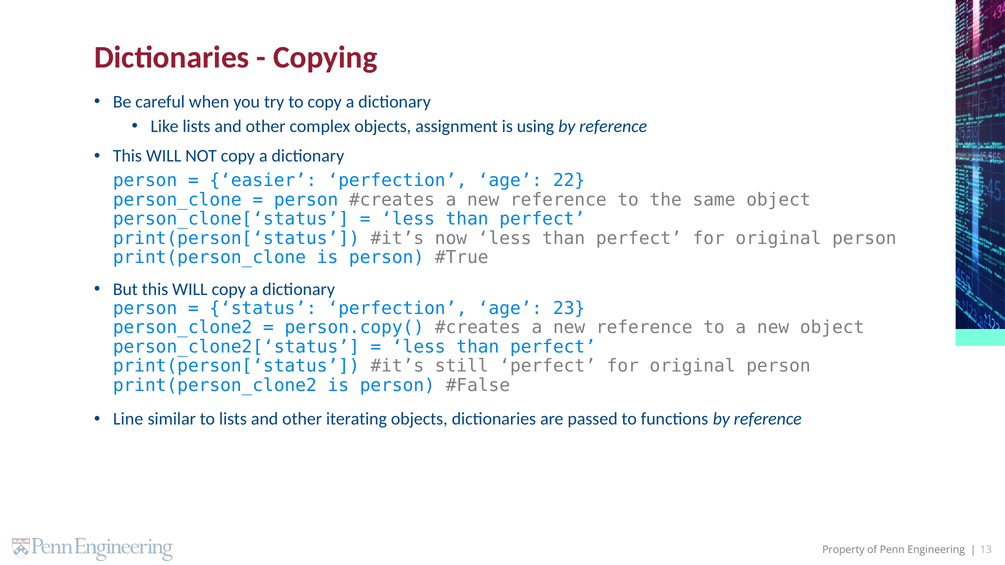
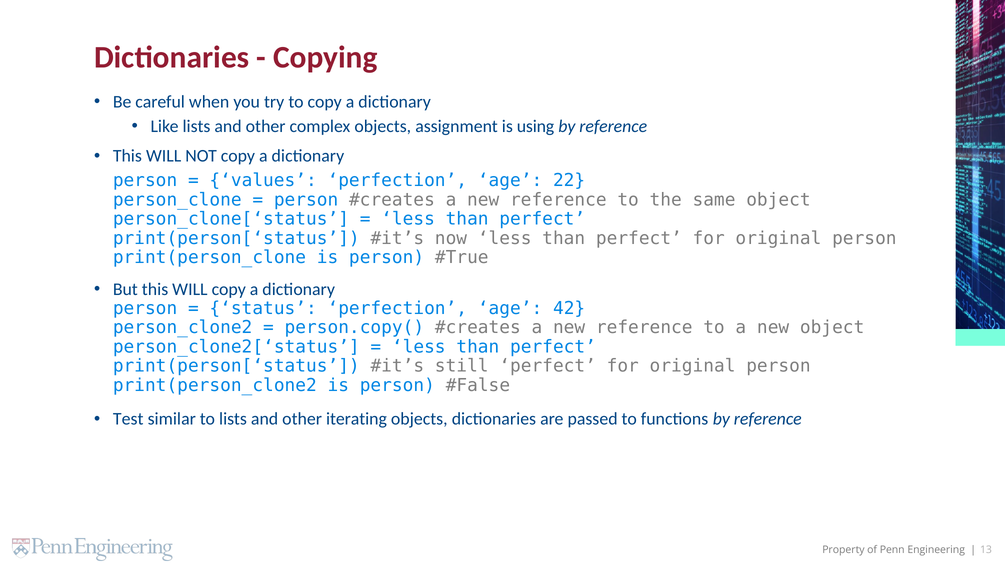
easier: easier -> values (263, 181)
23: 23 -> 42 (569, 309)
Line: Line -> Test (128, 419)
